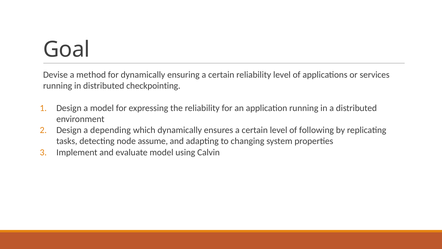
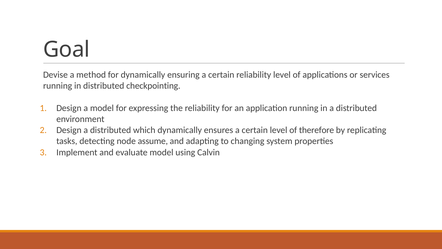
Design a depending: depending -> distributed (111, 130)
following: following -> therefore (317, 130)
